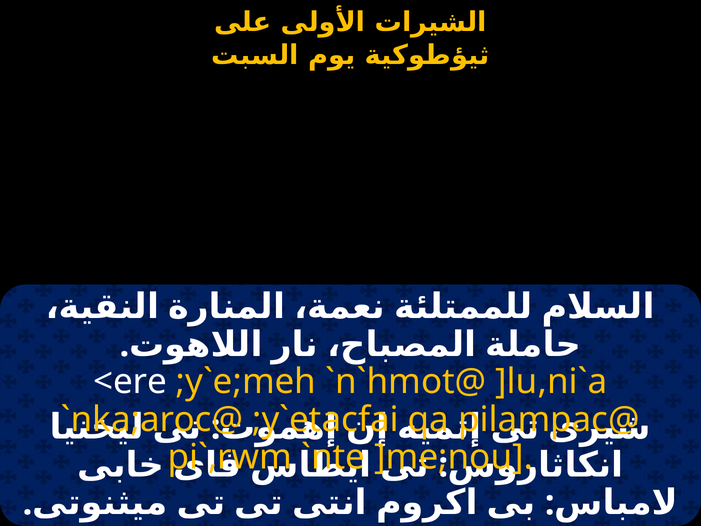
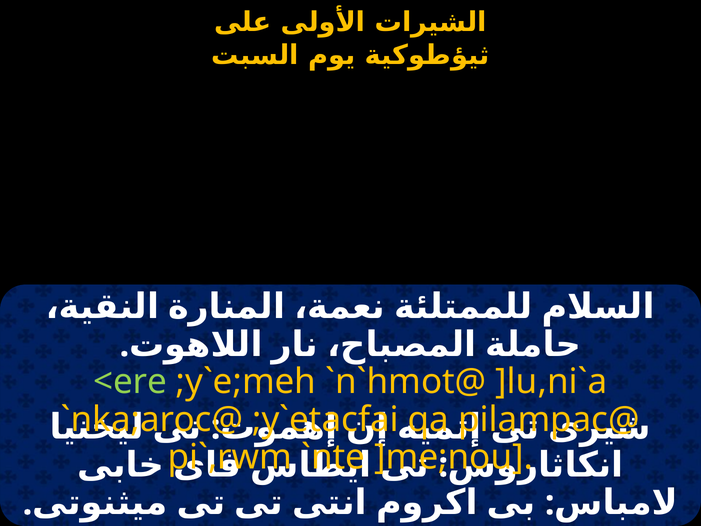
<ere colour: white -> light green (130, 381)
